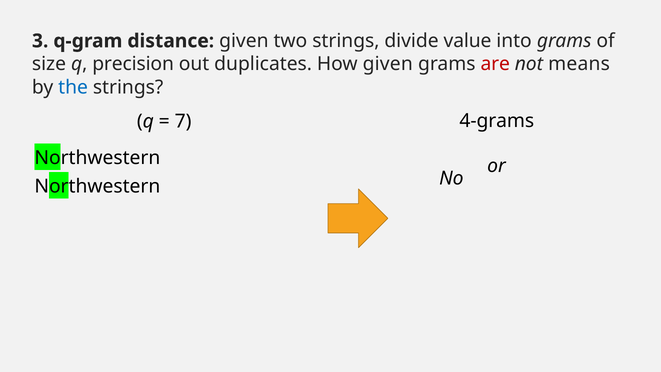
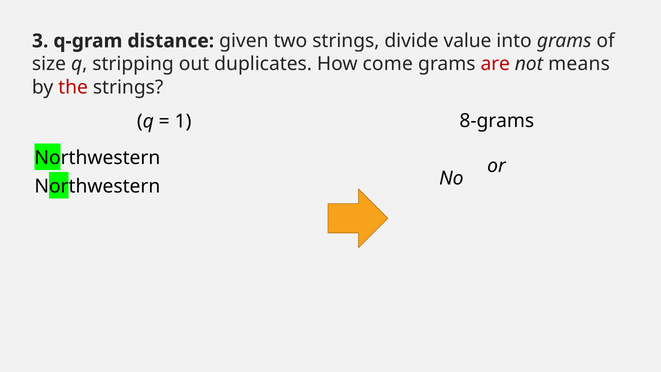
precision: precision -> stripping (133, 64)
How given: given -> come (388, 64)
the colour: blue -> red (73, 87)
4-grams: 4-grams -> 8-grams (497, 121)
7: 7 -> 1 (183, 121)
